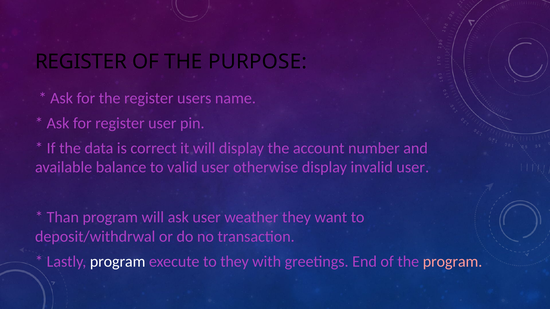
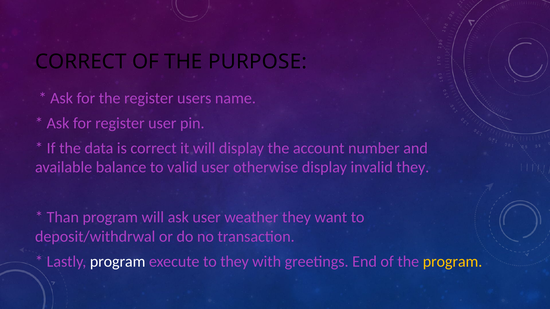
REGISTER: REGISTER -> CORRECT (81, 62)
invalid user: user -> they (413, 168)
program colour: pink -> yellow (453, 262)
